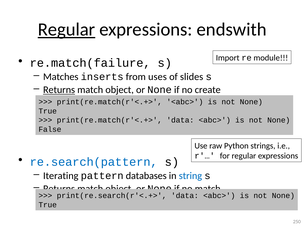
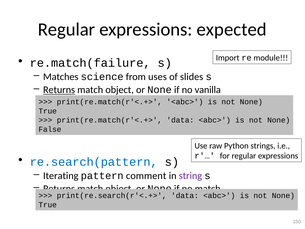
Regular underline: present -> none (67, 30)
endswith: endswith -> expected (232, 30)
inserts: inserts -> science (102, 77)
create: create -> vanilla (208, 90)
databases: databases -> comment (146, 175)
string colour: blue -> purple (190, 175)
